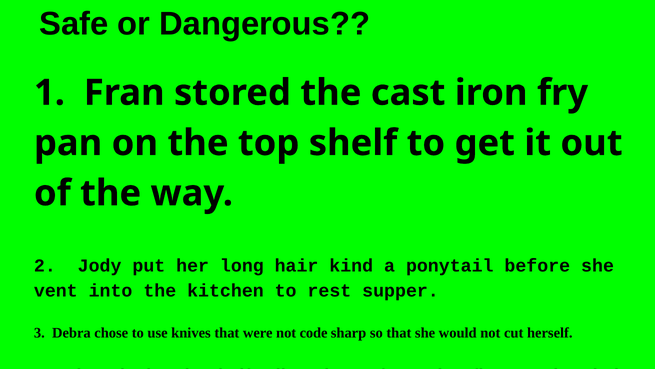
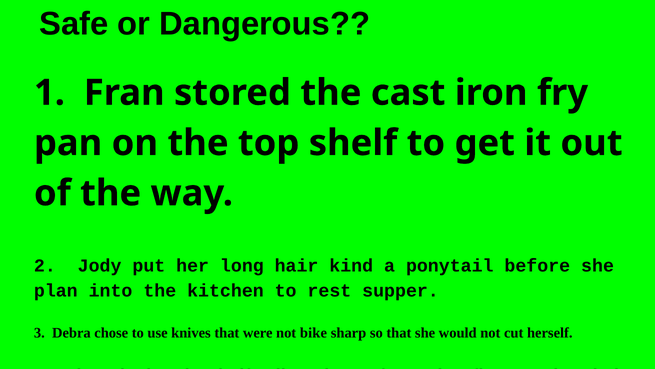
vent: vent -> plan (56, 291)
code: code -> bike (313, 333)
